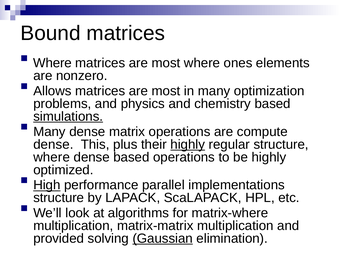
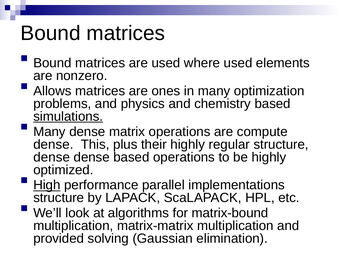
Where: Where -> Bound (52, 63)
most: most -> used (166, 63)
where ones: ones -> used (238, 63)
most: most -> ones (166, 91)
highly underline: present -> none (188, 144)
where: where -> dense (52, 157)
matrix-where: matrix-where -> matrix-bound (230, 213)
Gaussian underline: present -> none (163, 238)
